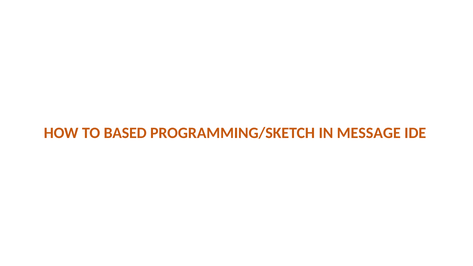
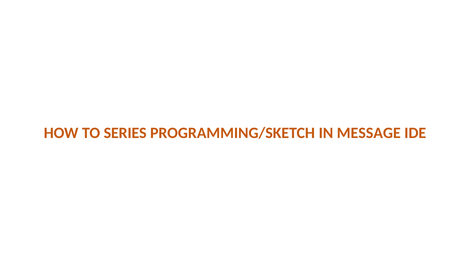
BASED: BASED -> SERIES (125, 133)
